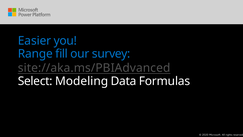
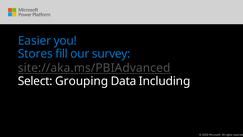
Range: Range -> Stores (35, 54)
Modeling: Modeling -> Grouping (82, 81)
Formulas: Formulas -> Including (165, 81)
